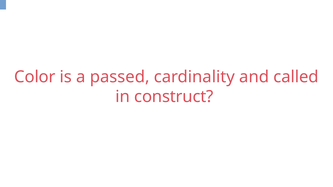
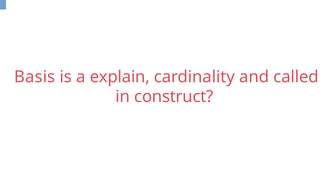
Color: Color -> Basis (35, 77)
passed: passed -> explain (120, 77)
